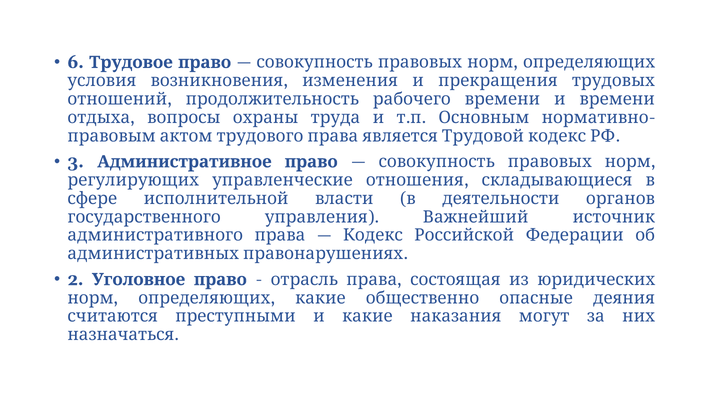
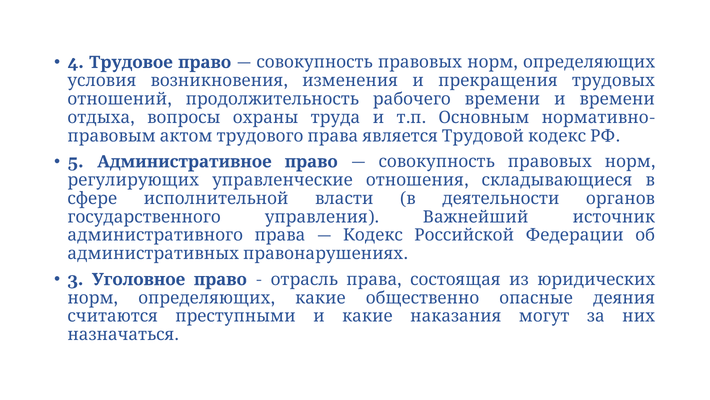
6: 6 -> 4 (76, 62)
3: 3 -> 5 (76, 161)
2: 2 -> 3 (75, 279)
